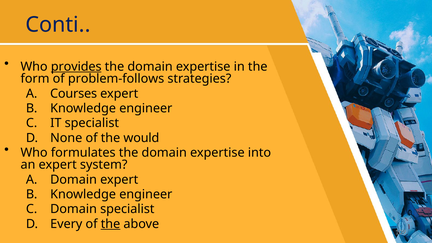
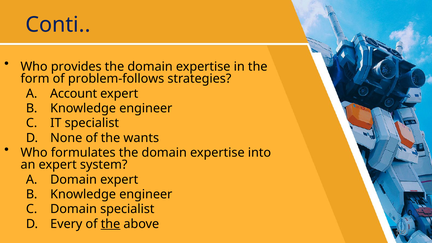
provides underline: present -> none (76, 67)
Courses: Courses -> Account (74, 94)
would: would -> wants (141, 138)
